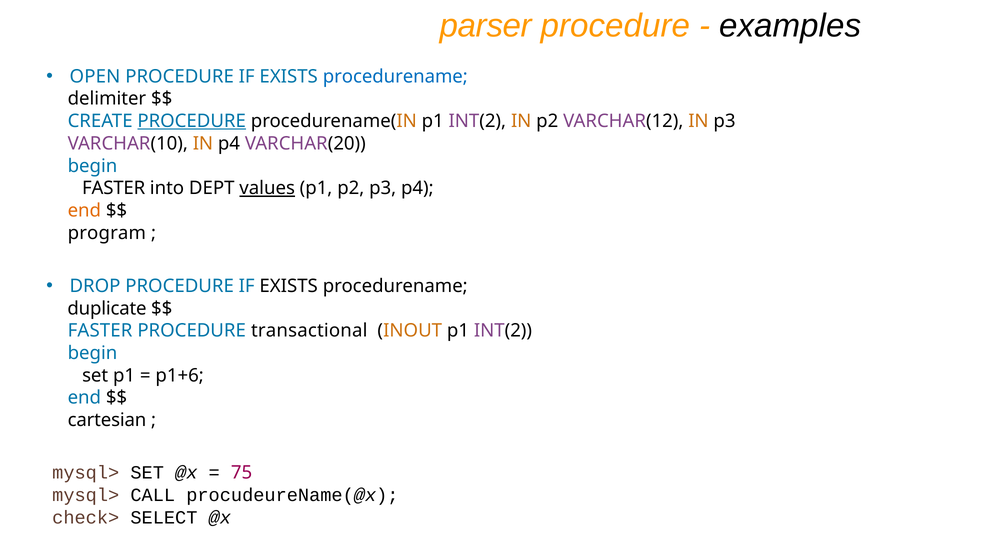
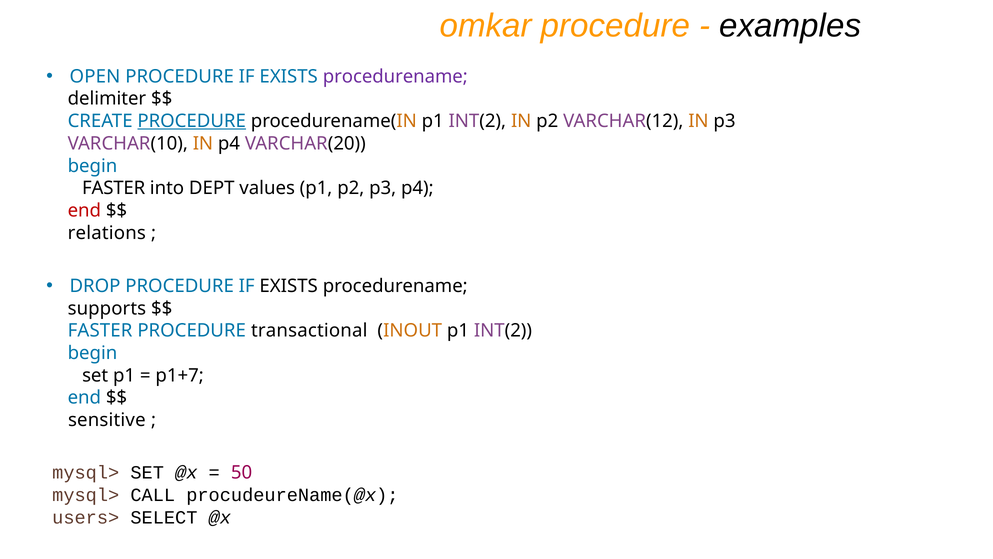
parser: parser -> omkar (486, 26)
procedurename colour: blue -> purple (395, 76)
values underline: present -> none (267, 188)
end colour: orange -> red (84, 210)
program: program -> relations (107, 233)
duplicate: duplicate -> supports (107, 308)
p1+6: p1+6 -> p1+7 (180, 375)
cartesian: cartesian -> sensitive (107, 420)
75: 75 -> 50 (242, 472)
check>: check> -> users> (86, 517)
